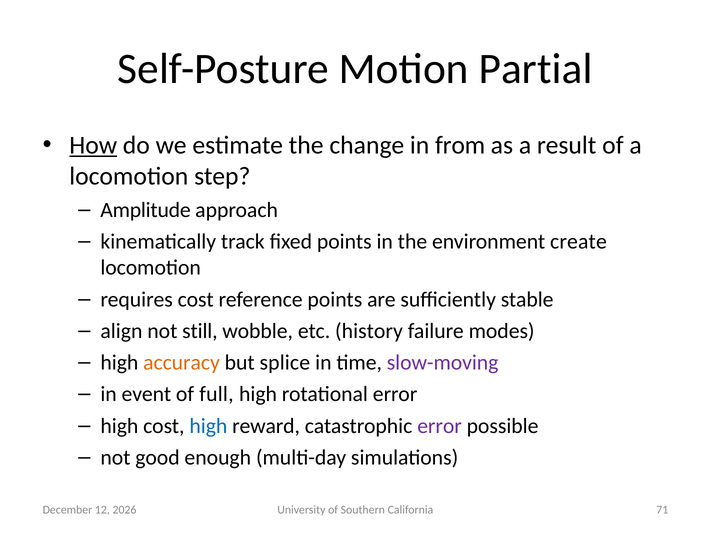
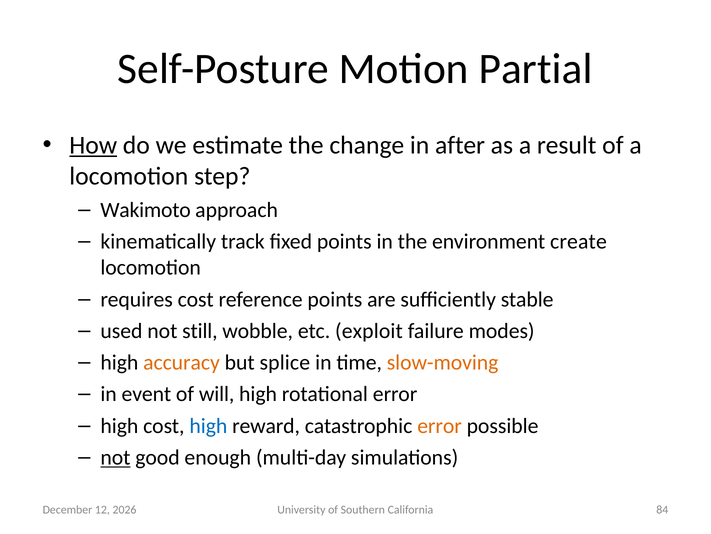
from: from -> after (460, 145)
Amplitude: Amplitude -> Wakimoto (146, 210)
align: align -> used (121, 331)
history: history -> exploit (369, 331)
slow-moving colour: purple -> orange (443, 362)
full: full -> will (217, 394)
error colour: purple -> orange (440, 425)
not underline: none -> present (115, 457)
71: 71 -> 84 (662, 509)
